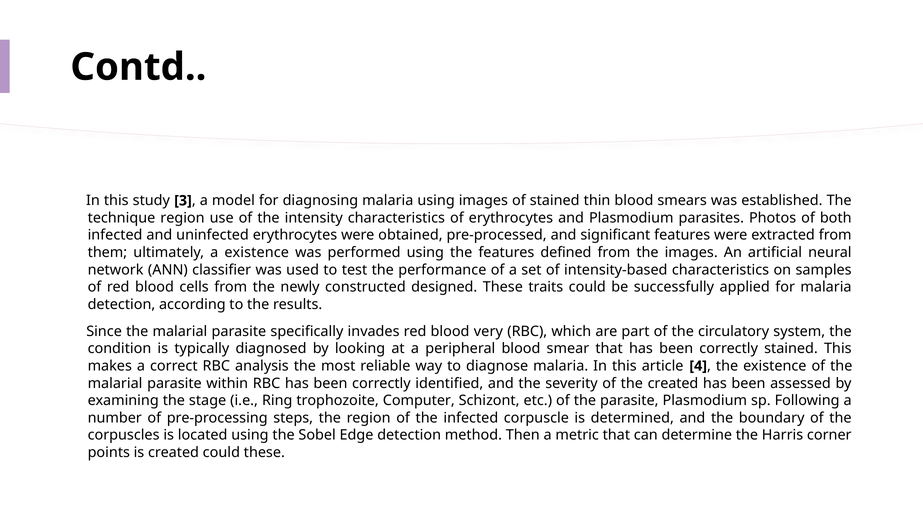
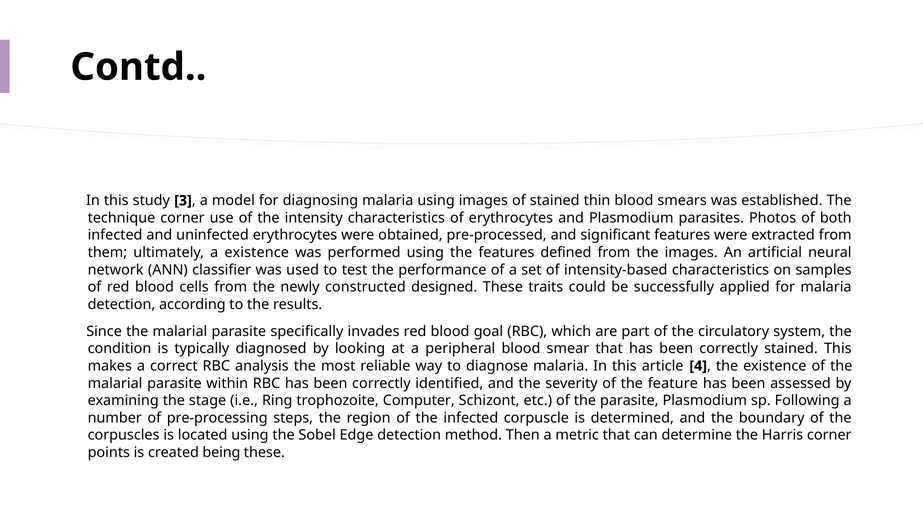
technique region: region -> corner (182, 218)
very: very -> goal (488, 331)
the created: created -> feature (673, 383)
created could: could -> being (221, 453)
